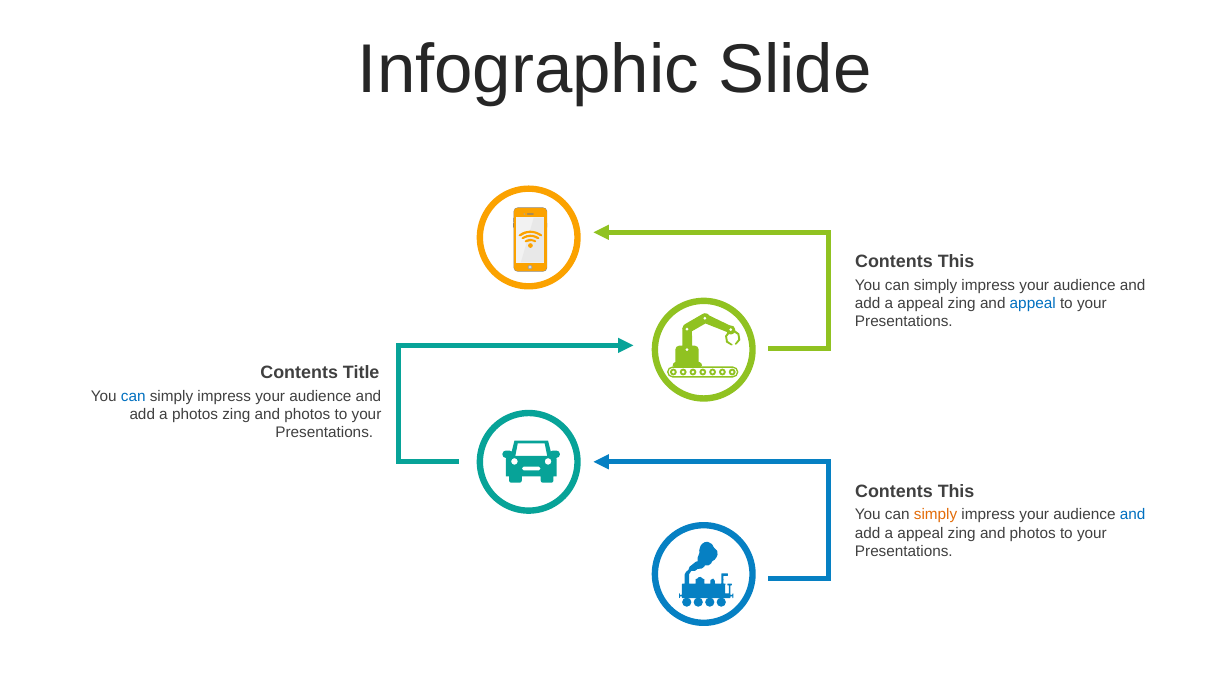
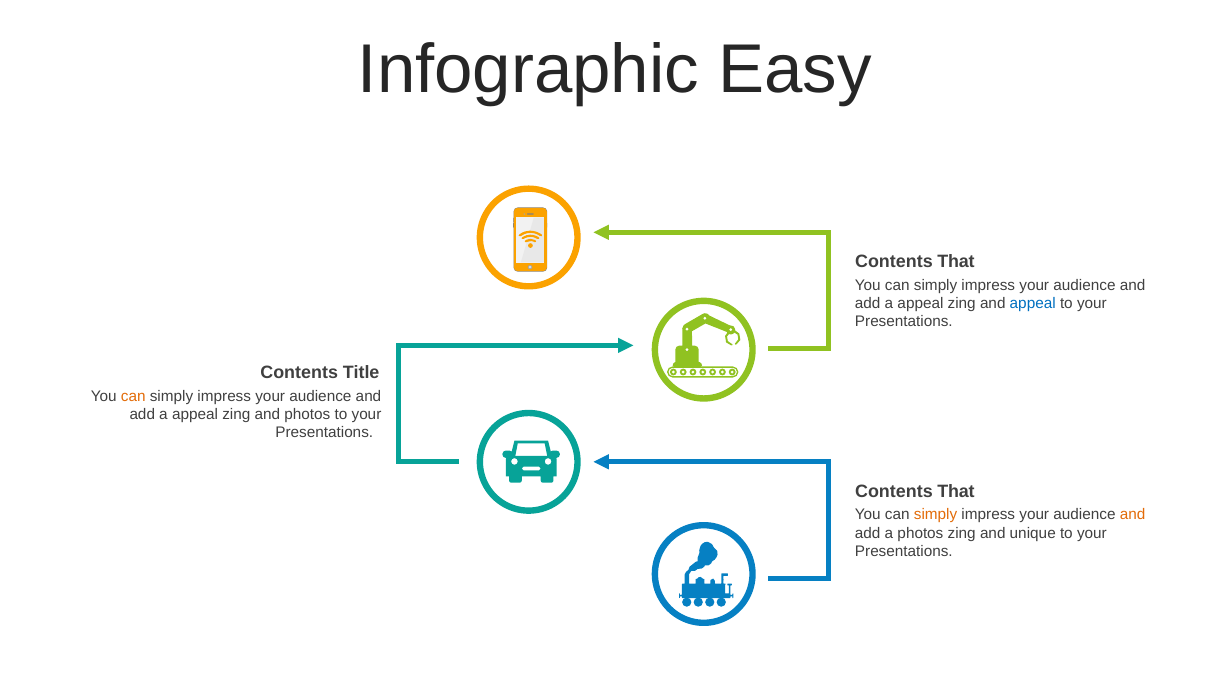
Slide: Slide -> Easy (795, 70)
This: This -> That (956, 262)
can colour: blue -> orange (133, 396)
photos: photos -> appeal (195, 415)
This: This -> That (956, 492)
and colour: blue -> orange (1133, 515)
appeal: appeal -> photos (920, 533)
photos: photos -> unique (1033, 533)
